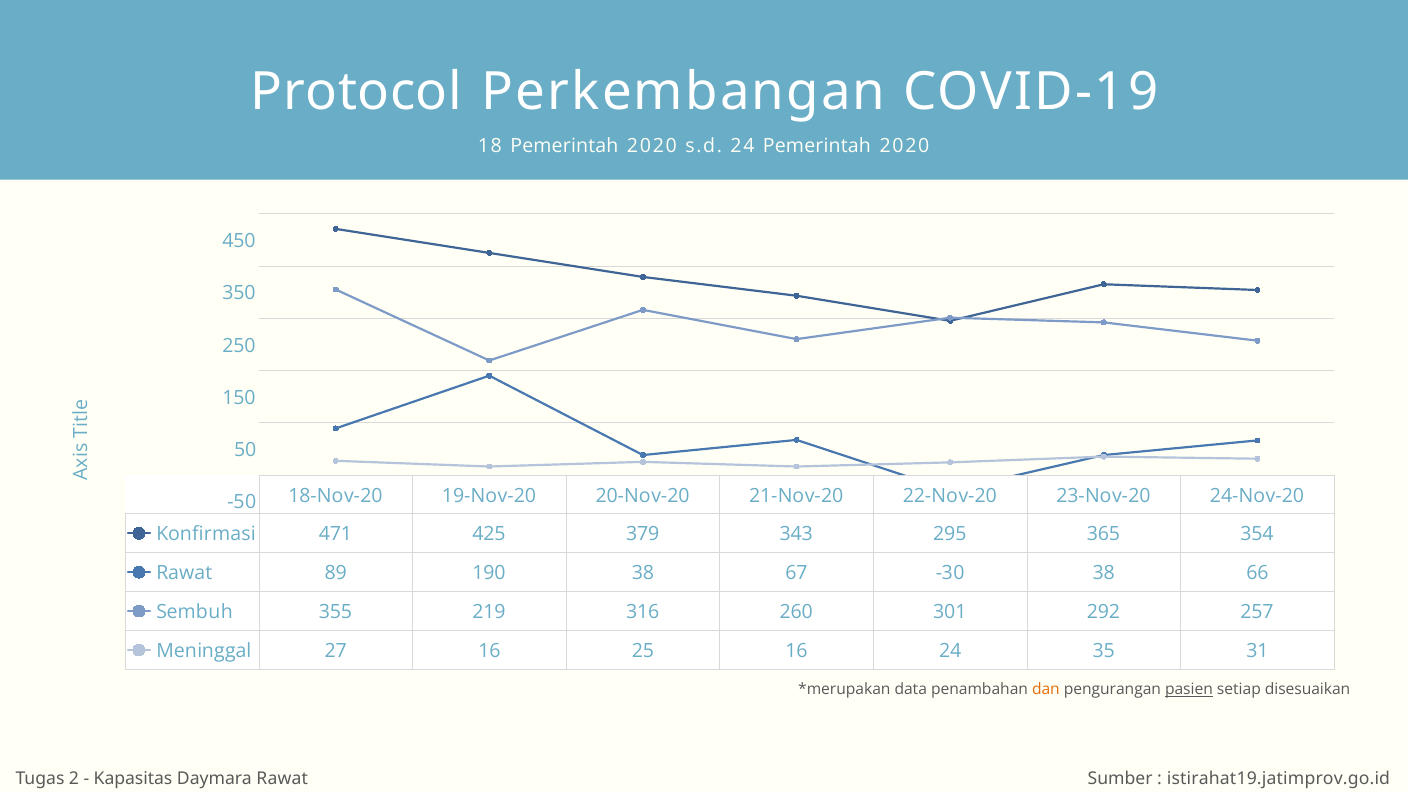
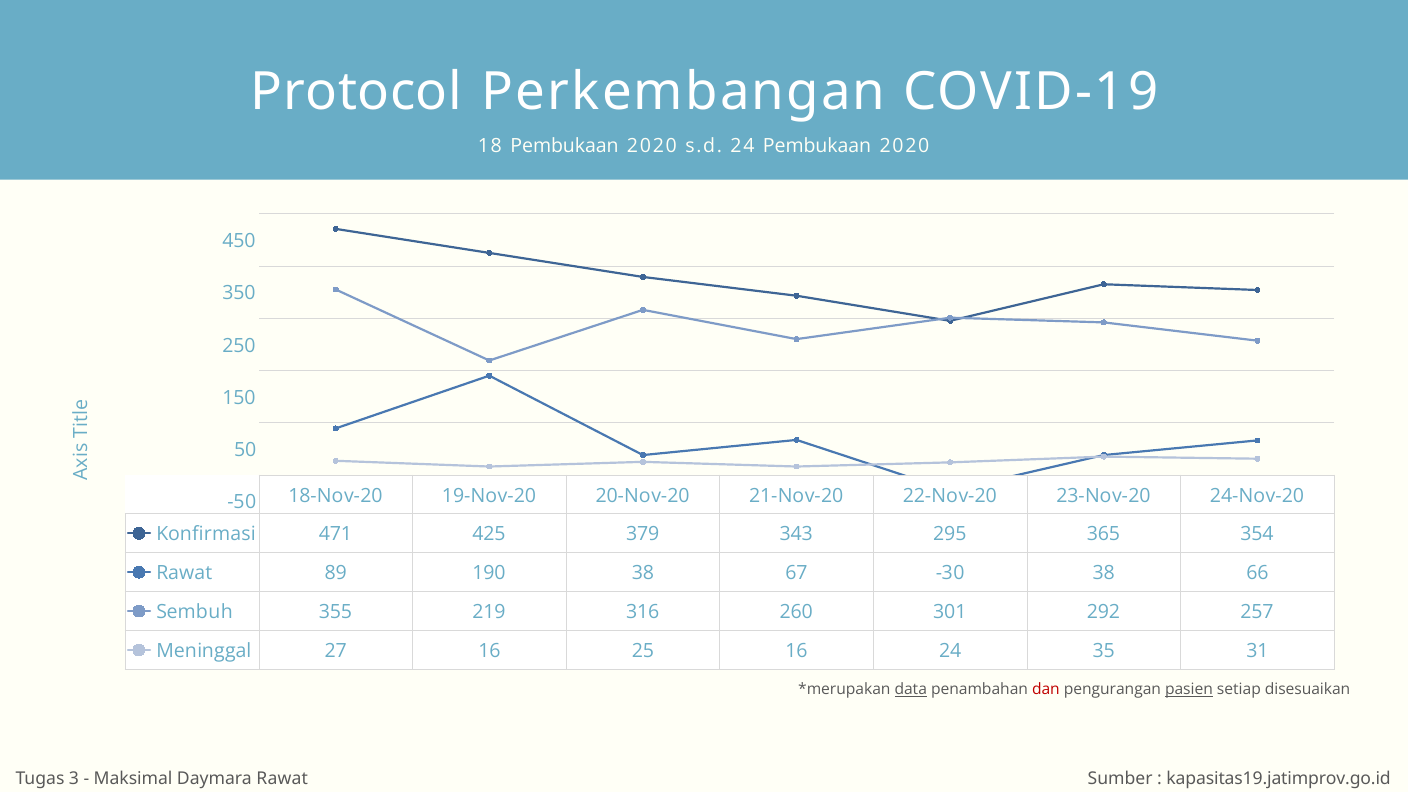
18 Pemerintah: Pemerintah -> Pembukaan (565, 146)
24 Pemerintah: Pemerintah -> Pembukaan (817, 146)
data underline: none -> present (911, 690)
dan colour: orange -> red (1046, 690)
2: 2 -> 3 (74, 779)
Kapasitas: Kapasitas -> Maksimal (133, 779)
istirahat19.jatimprov.go.id: istirahat19.jatimprov.go.id -> kapasitas19.jatimprov.go.id (1279, 779)
